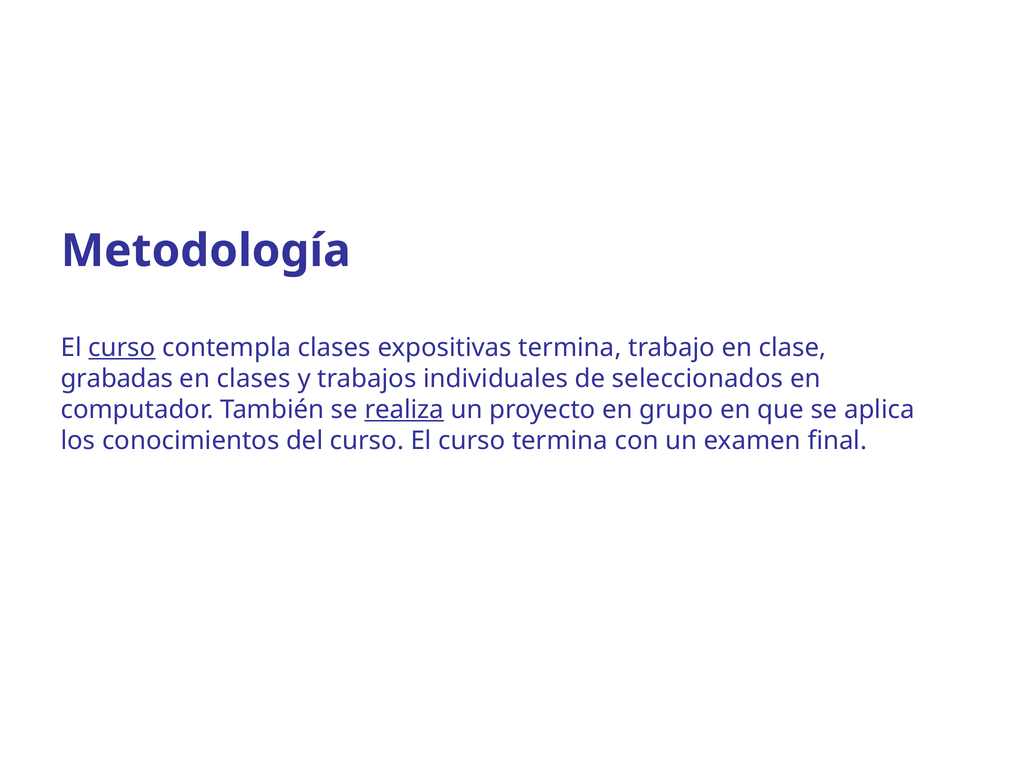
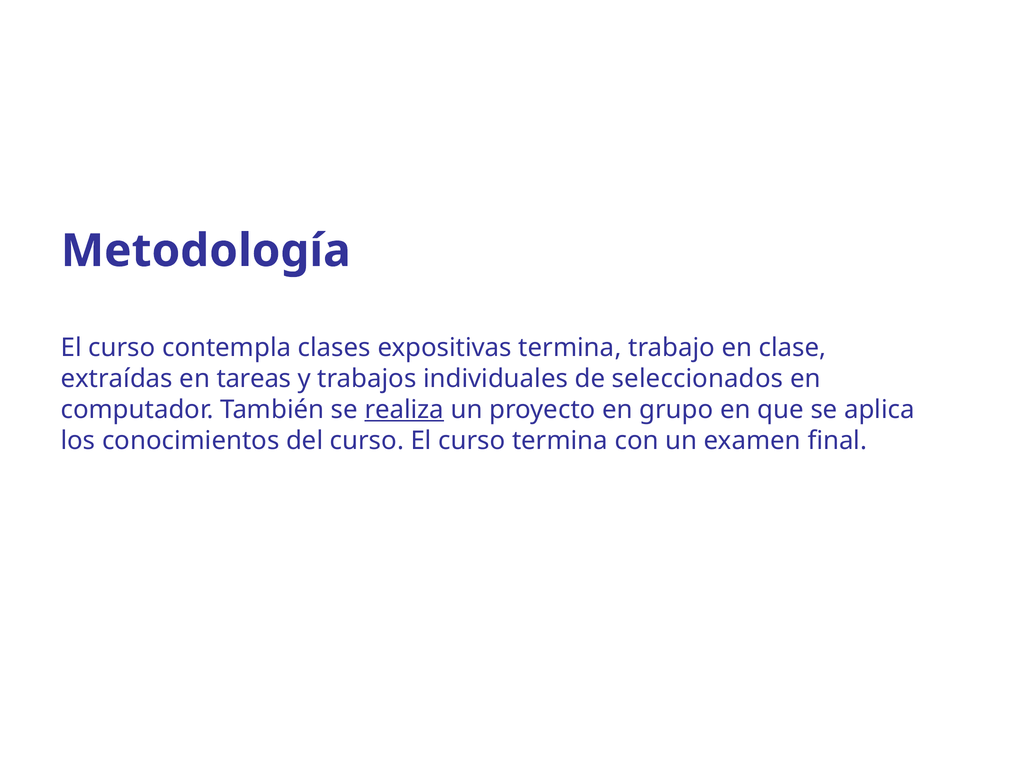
curso underline: present -> none (122, 348)
grabadas: grabadas -> extraídas (117, 379)
en clases: clases -> tareas (254, 379)
